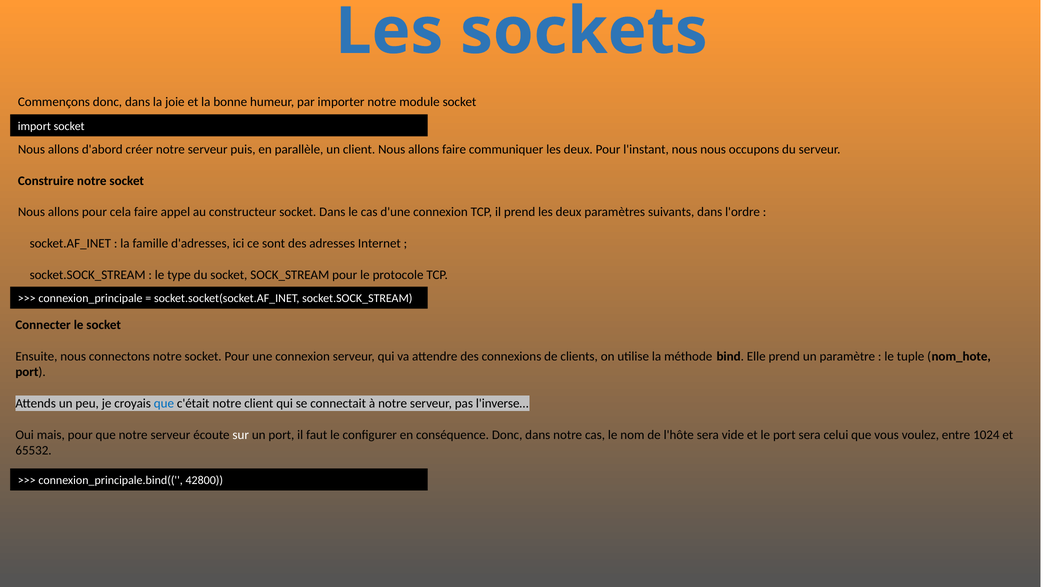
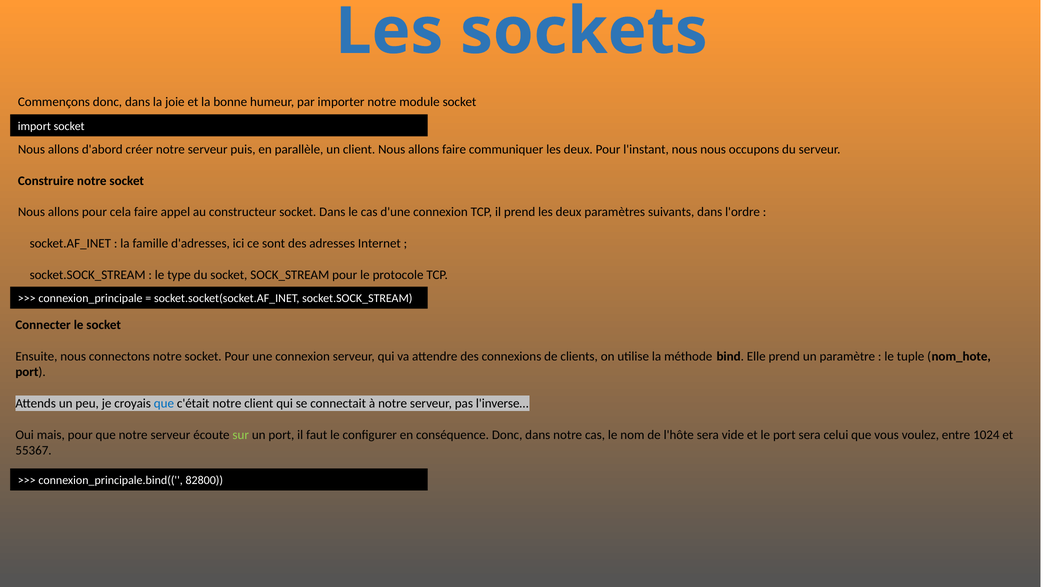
sur colour: white -> light green (241, 434)
65532: 65532 -> 55367 (34, 450)
42800: 42800 -> 82800 (204, 480)
